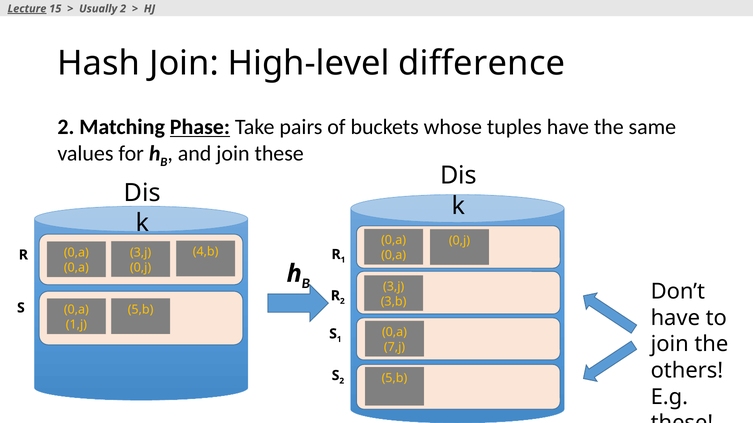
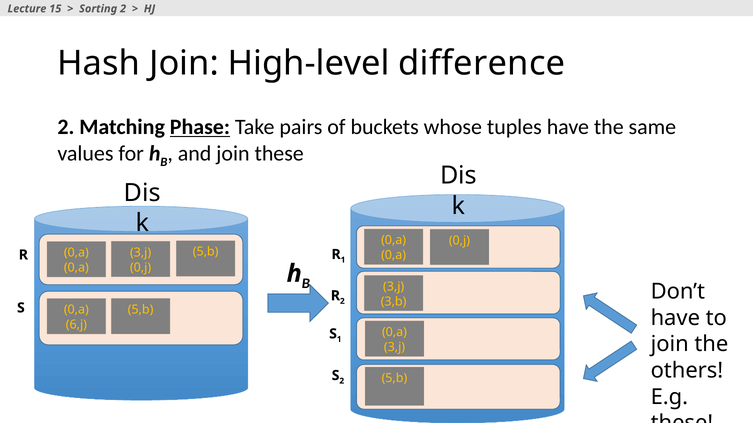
Lecture underline: present -> none (27, 9)
Usually: Usually -> Sorting (98, 9)
4,b: 4,b -> 5,b (206, 252)
1,j: 1,j -> 6,j (76, 325)
7,j: 7,j -> 3,j (395, 348)
